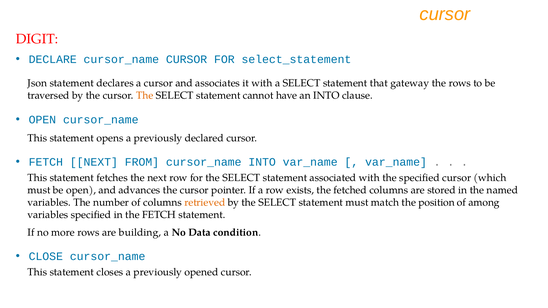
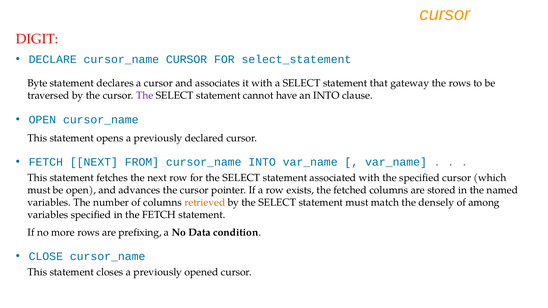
Json: Json -> Byte (37, 83)
The colour: orange -> purple (145, 96)
position: position -> densely (436, 202)
building: building -> prefixing (140, 233)
